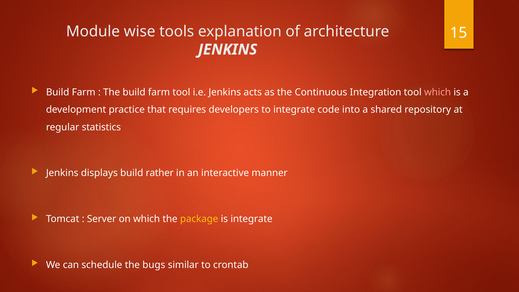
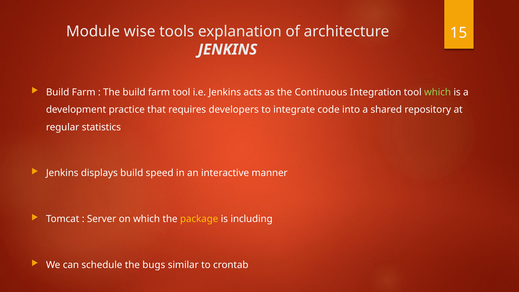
which colour: pink -> light green (438, 92)
rather: rather -> speed (160, 173)
is integrate: integrate -> including (252, 219)
